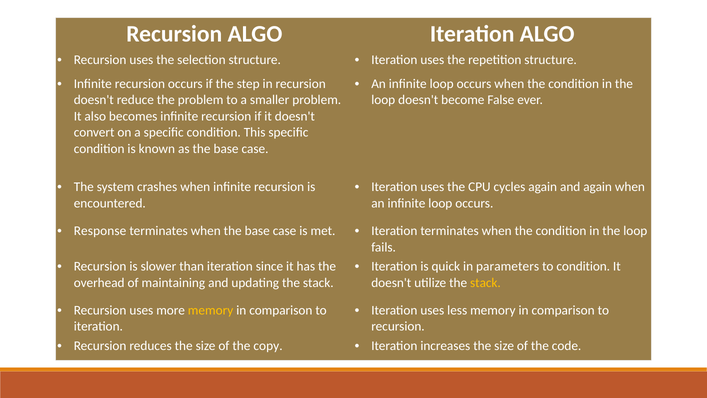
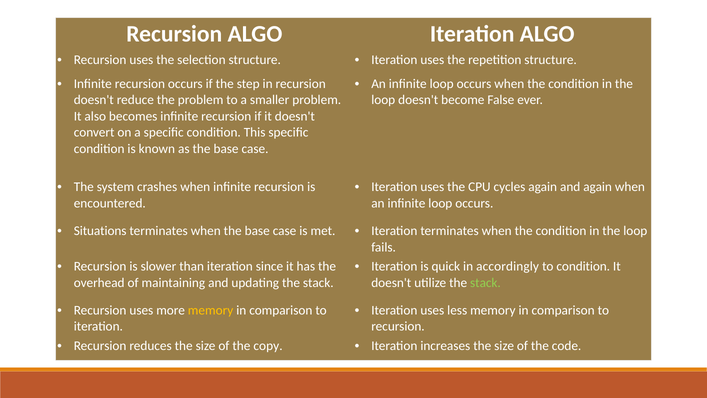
Response: Response -> Situations (100, 231)
parameters: parameters -> accordingly (508, 266)
stack colour: yellow -> light green (485, 283)
